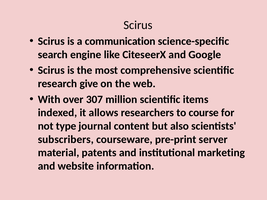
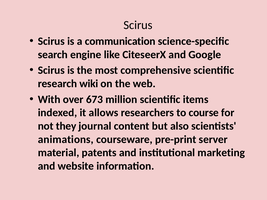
give: give -> wiki (89, 84)
307: 307 -> 673 (94, 99)
type: type -> they (66, 126)
subscribers: subscribers -> animations (66, 140)
